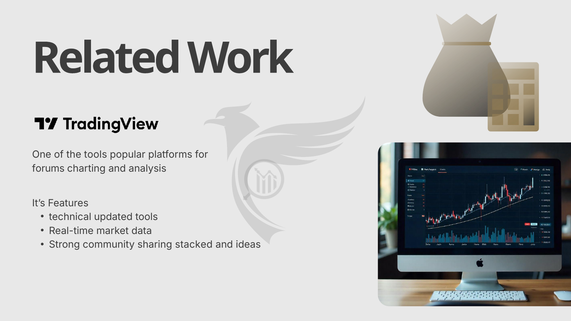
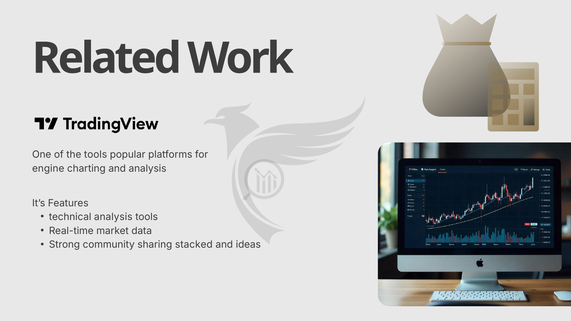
forums: forums -> engine (48, 169)
technical updated: updated -> analysis (113, 217)
